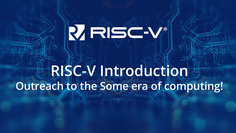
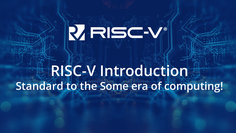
Outreach: Outreach -> Standard (40, 86)
